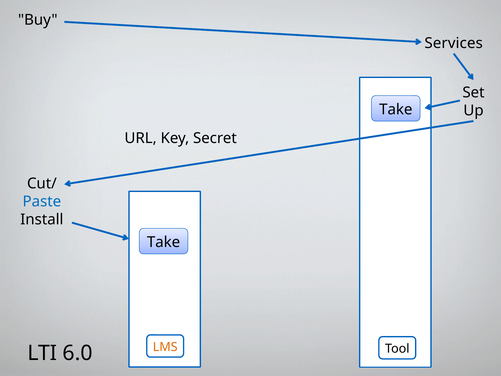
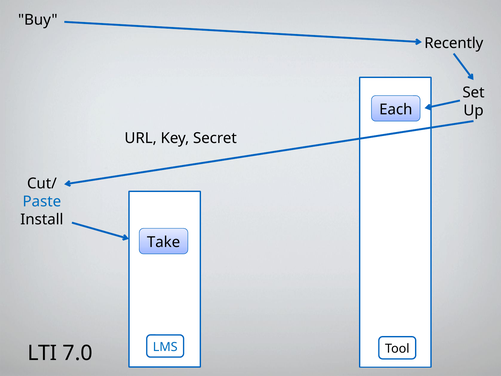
Services: Services -> Recently (454, 43)
Take: Take -> Each (396, 109)
LMS colour: orange -> blue (165, 347)
6.0: 6.0 -> 7.0 (78, 353)
